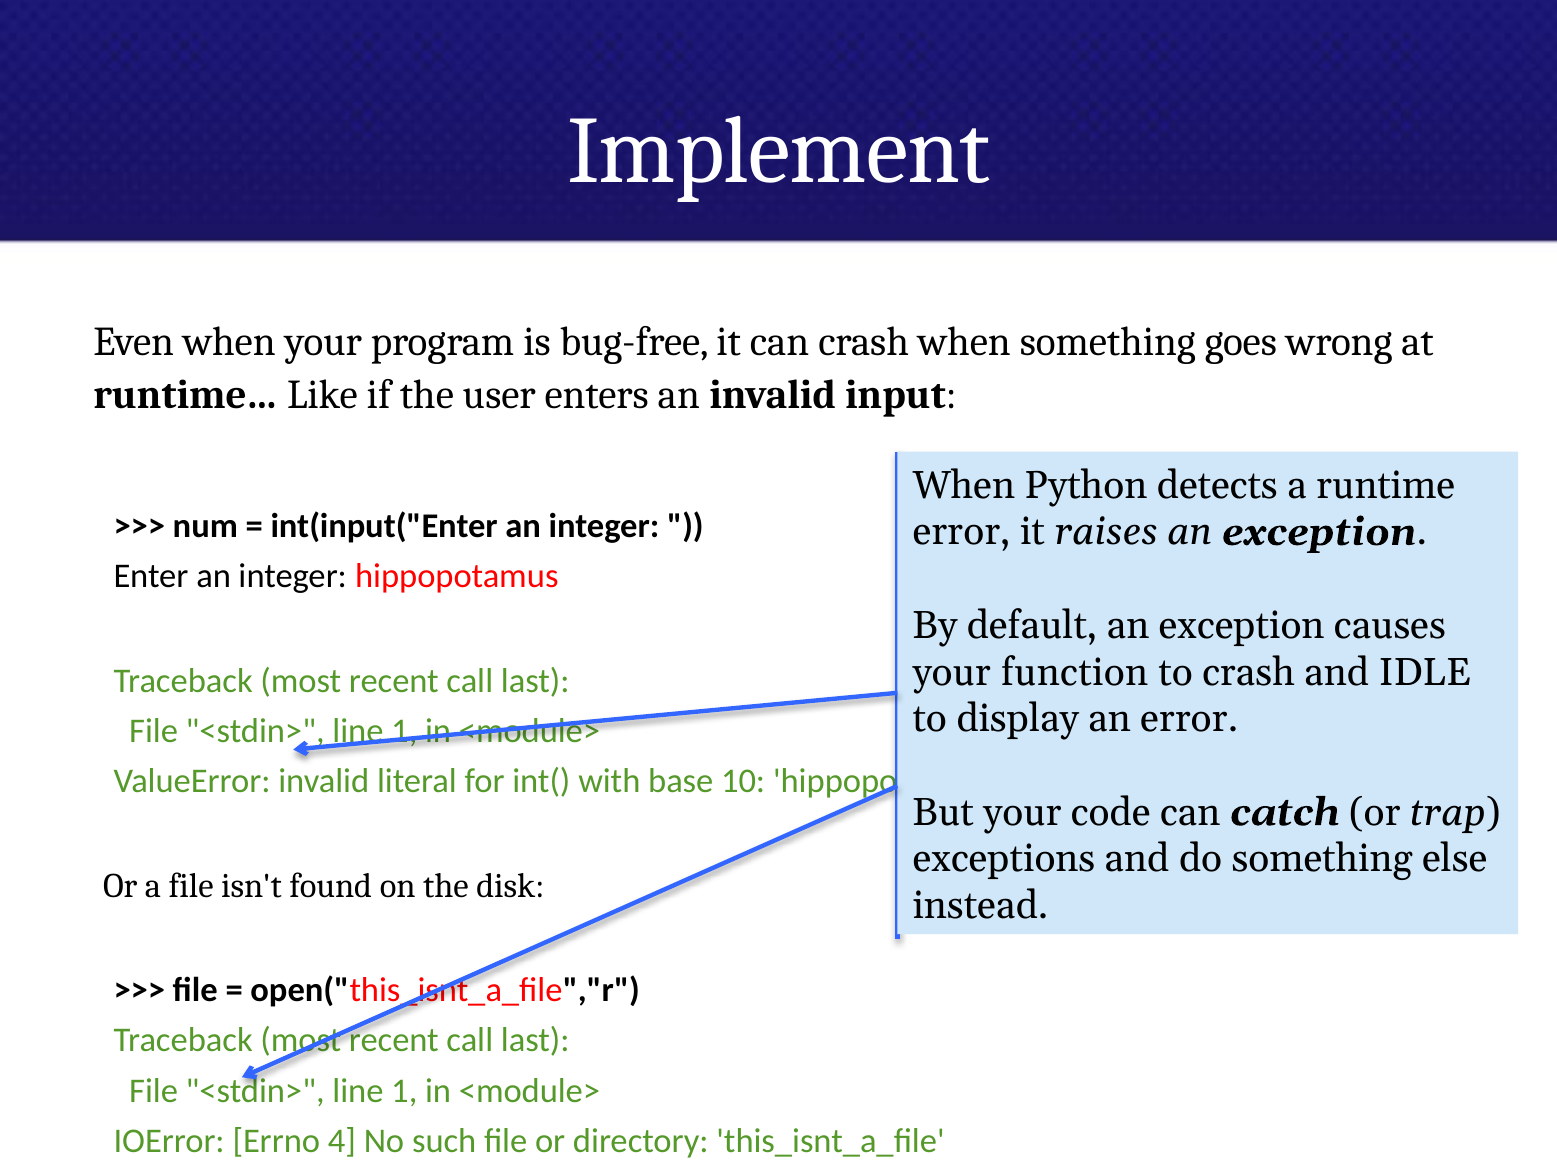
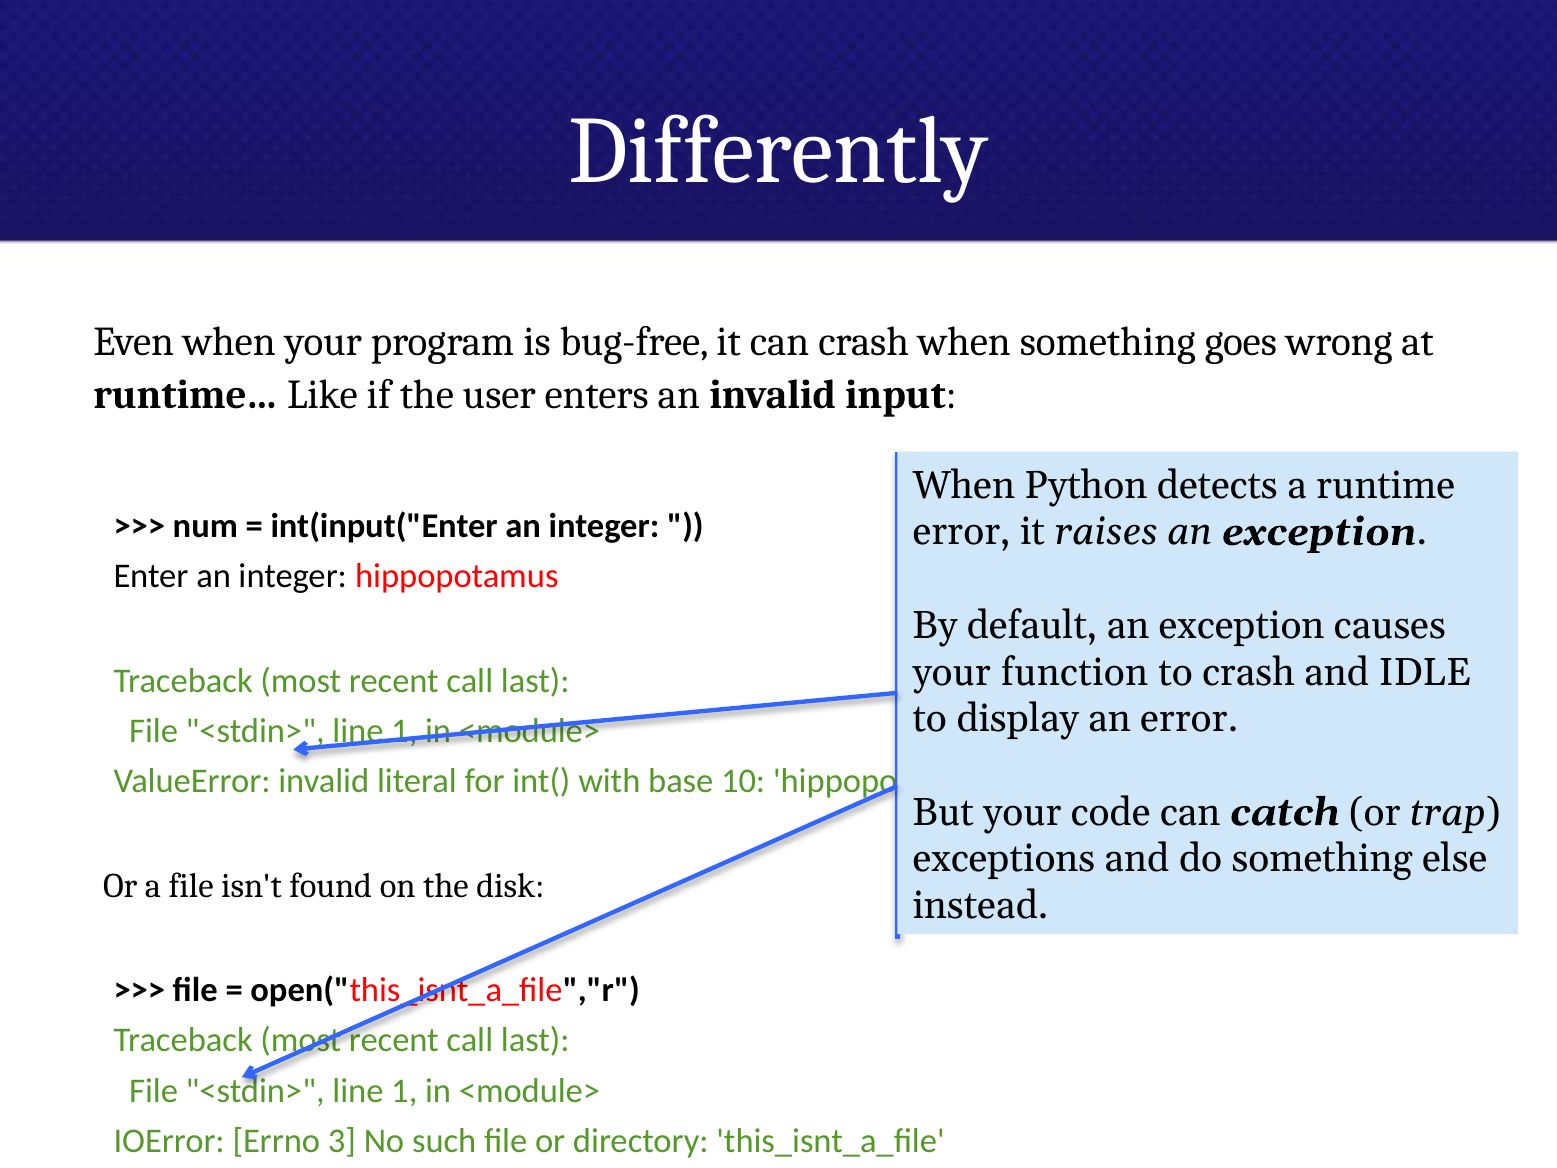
Implement: Implement -> Differently (778, 151)
4: 4 -> 3 (342, 1141)
